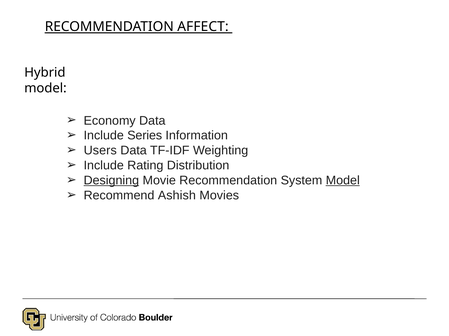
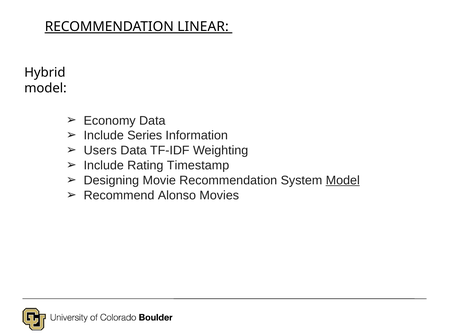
AFFECT: AFFECT -> LINEAR (203, 27)
Distribution: Distribution -> Timestamp (198, 166)
Designing underline: present -> none (111, 181)
Ashish: Ashish -> Alonso (177, 196)
